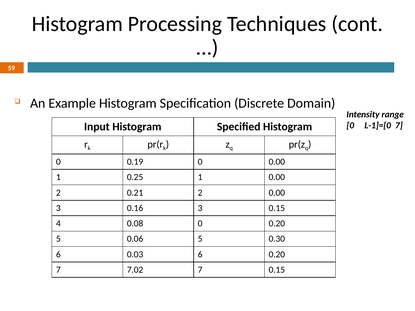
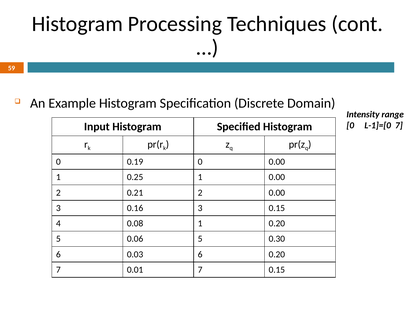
0.08 0: 0 -> 1 (200, 224)
7.02: 7.02 -> 0.01 (135, 270)
